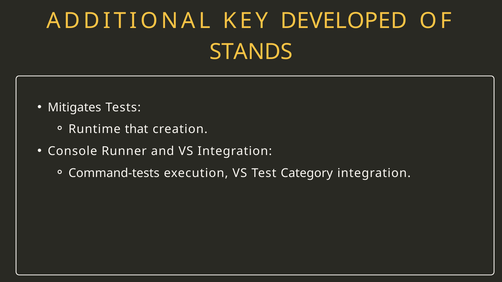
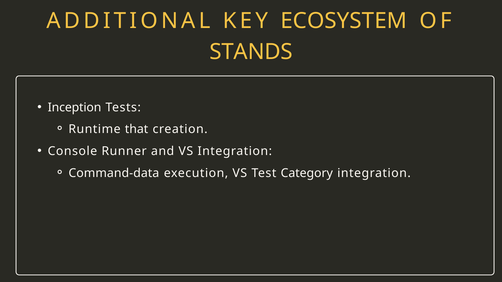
DEVELOPED: DEVELOPED -> ECOSYSTEM (344, 21)
Mitigates: Mitigates -> Inception (75, 107)
Command-tests: Command-tests -> Command-data (114, 173)
